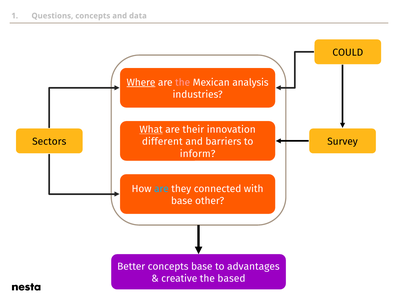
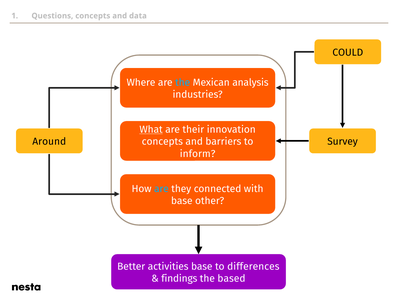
Where underline: present -> none (141, 82)
the colour: pink -> light blue (183, 82)
Sectors: Sectors -> Around (49, 141)
different: different -> concepts (162, 141)
Better concepts: concepts -> activities (168, 266)
advantages: advantages -> differences (253, 266)
creative: creative -> findings (179, 278)
